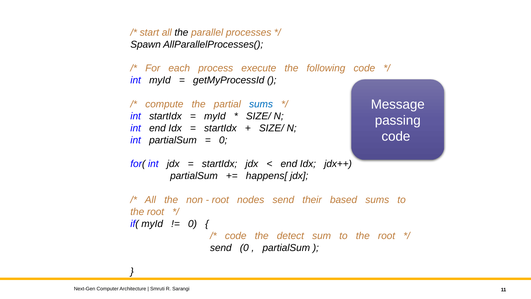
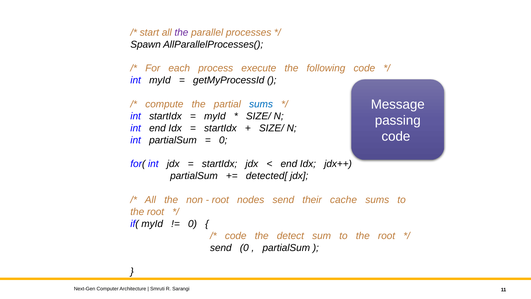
the colour: black -> purple (181, 32)
happens[: happens[ -> detected[ (267, 176)
based: based -> cache (344, 200)
